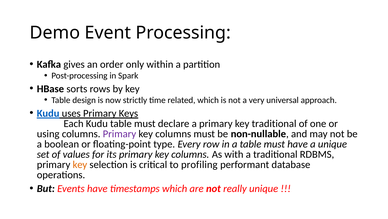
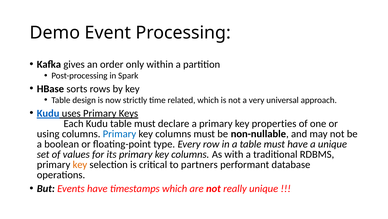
key traditional: traditional -> properties (274, 123)
Primary colour: purple -> blue (119, 133)
profiling: profiling -> partners (199, 164)
